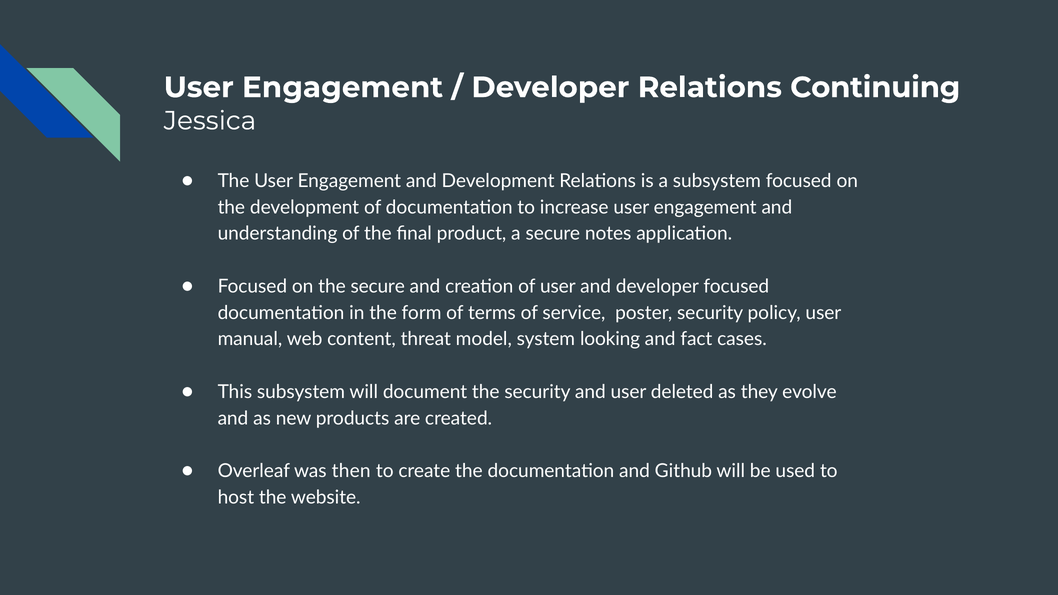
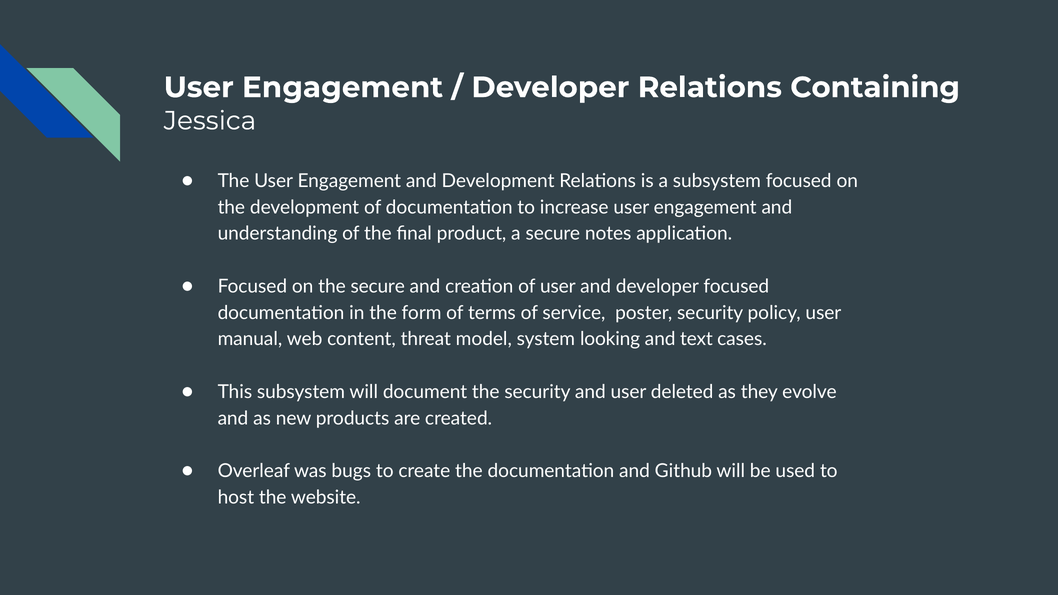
Continuing: Continuing -> Containing (875, 87)
fact: fact -> text (696, 339)
then: then -> bugs (351, 471)
